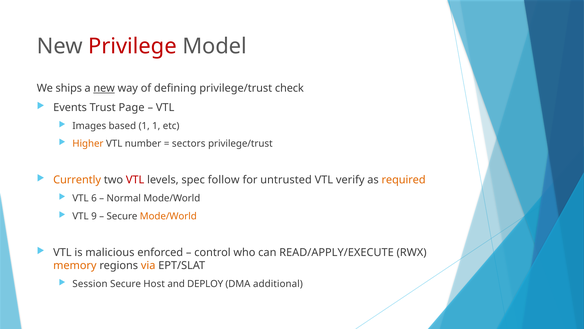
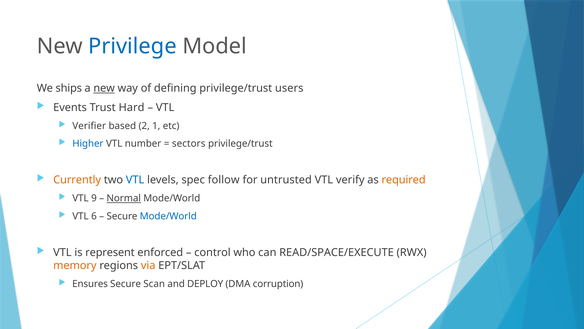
Privilege colour: red -> blue (132, 46)
check: check -> users (289, 88)
Page: Page -> Hard (132, 107)
Images: Images -> Verifier (89, 126)
based 1: 1 -> 2 (144, 126)
Higher colour: orange -> blue (88, 143)
VTL colour: red -> blue (135, 180)
6: 6 -> 9 (94, 198)
Normal underline: none -> present (124, 198)
9: 9 -> 6 (94, 216)
Mode/World colour: orange -> blue (168, 216)
malicious: malicious -> represent (110, 252)
READ/APPLY/EXECUTE: READ/APPLY/EXECUTE -> READ/SPACE/EXECUTE (337, 252)
Session: Session -> Ensures (90, 284)
Host: Host -> Scan (154, 284)
additional: additional -> corruption (278, 284)
